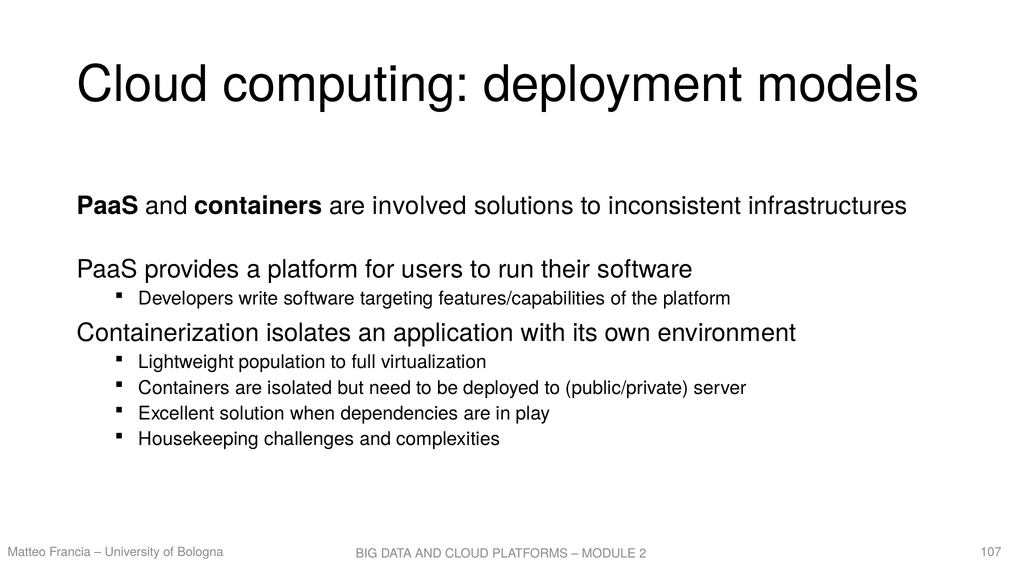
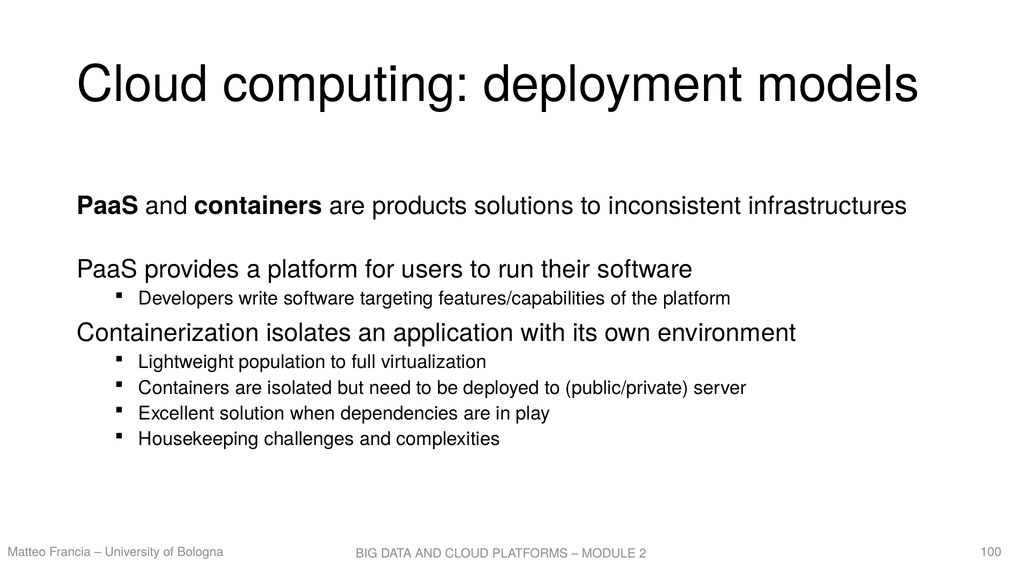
involved: involved -> products (420, 206)
107: 107 -> 100 (991, 552)
